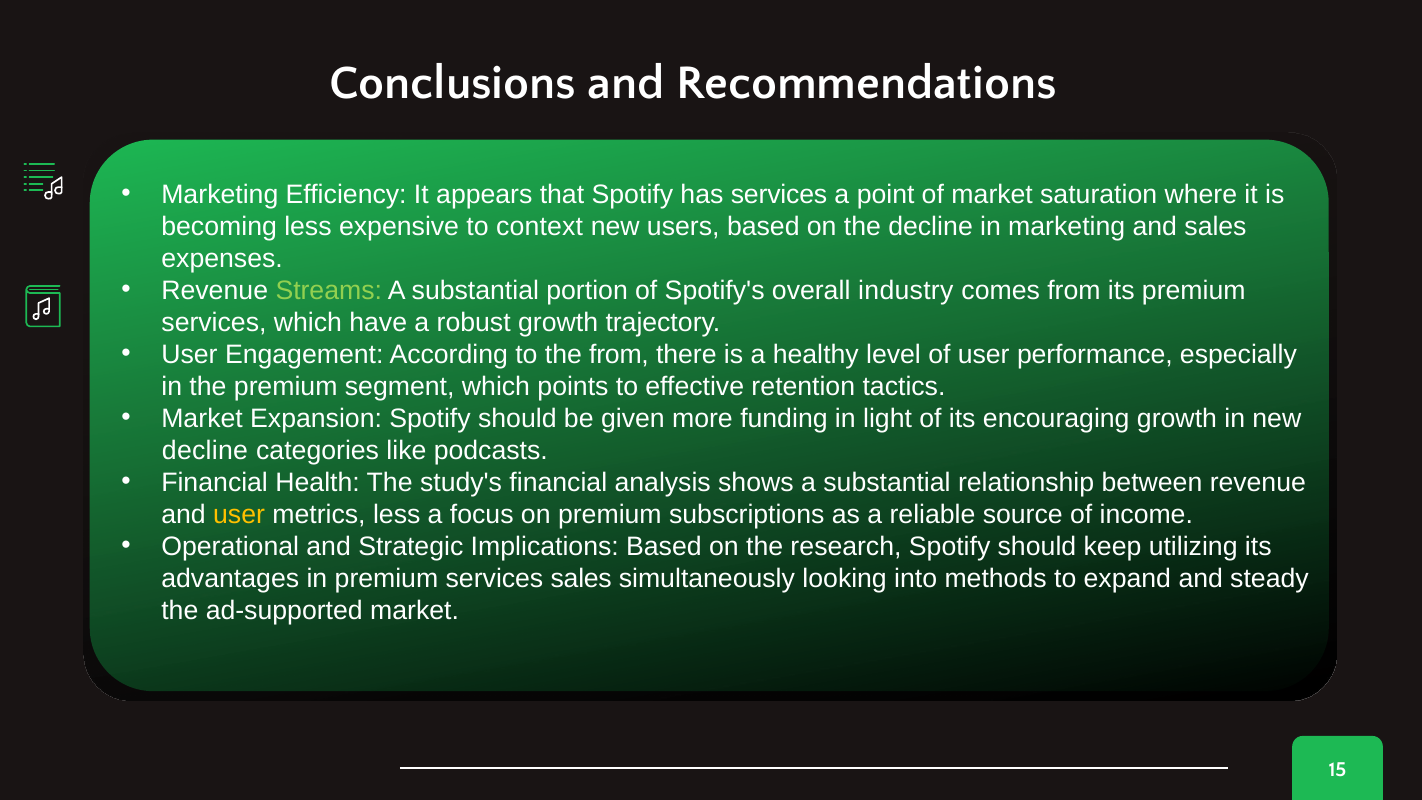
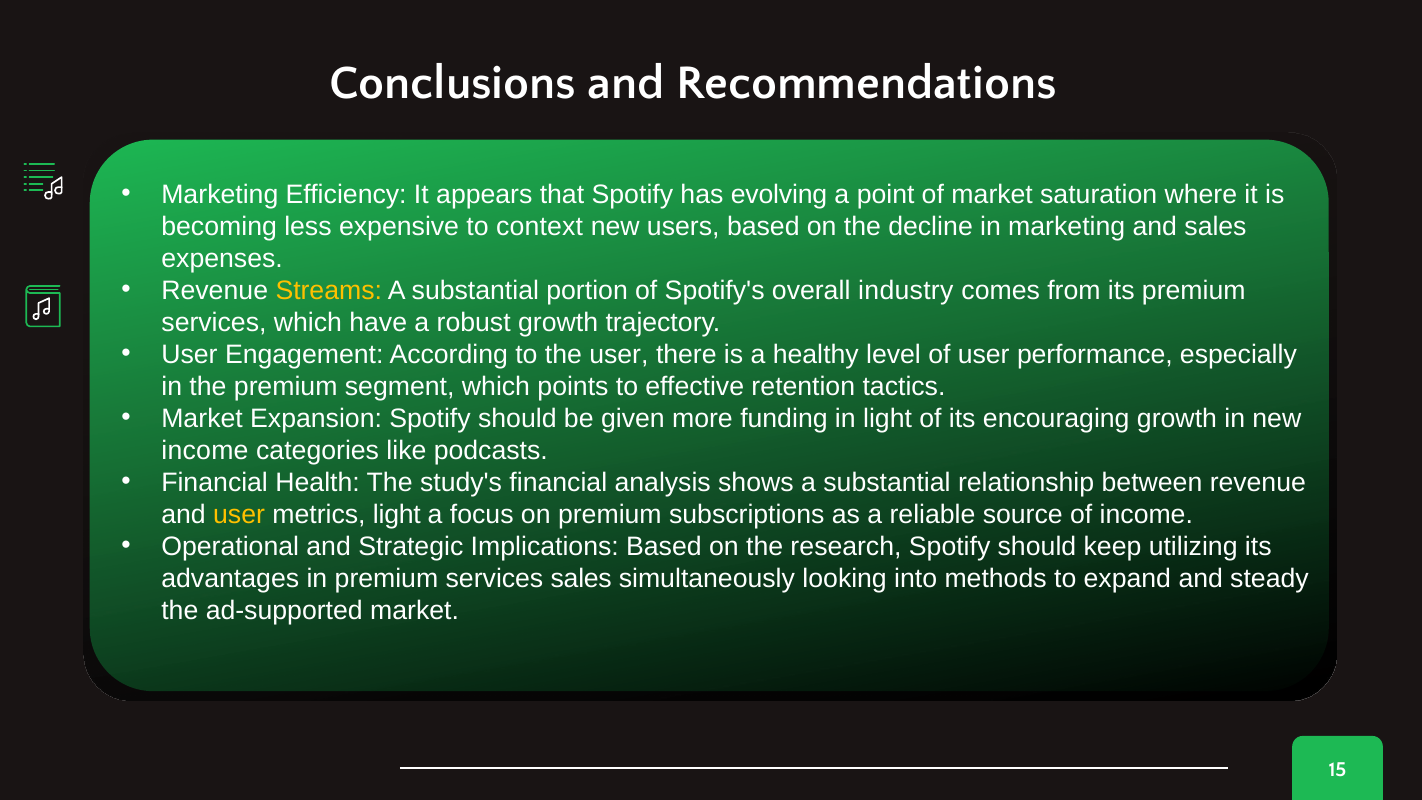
has services: services -> evolving (779, 194)
Streams colour: light green -> yellow (329, 290)
the from: from -> user (619, 354)
decline: decline -> income (205, 450)
metrics less: less -> light (397, 514)
